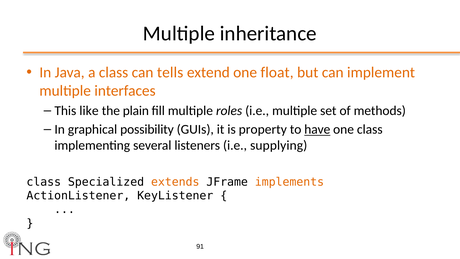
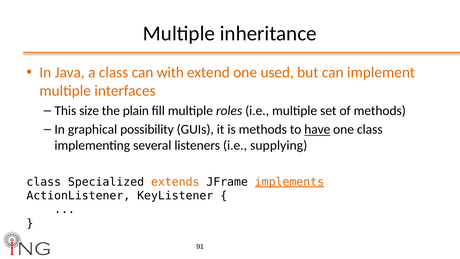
tells: tells -> with (170, 72)
float: float -> used (277, 72)
like: like -> size (89, 111)
is property: property -> methods (263, 129)
implements underline: none -> present (289, 182)
